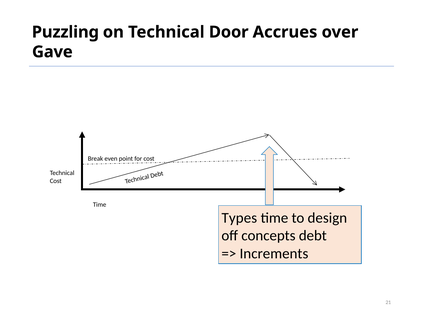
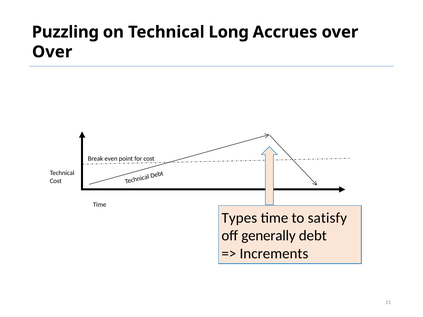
Door: Door -> Long (229, 32)
Gave: Gave -> Over (52, 52)
design: design -> satisfy (327, 218)
concepts: concepts -> generally (268, 236)
